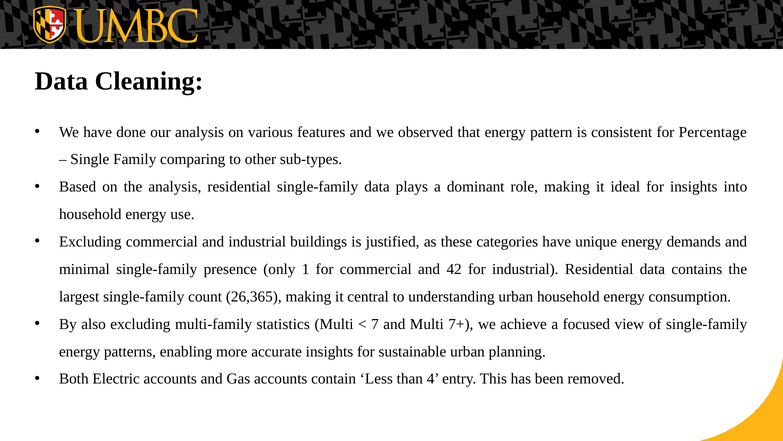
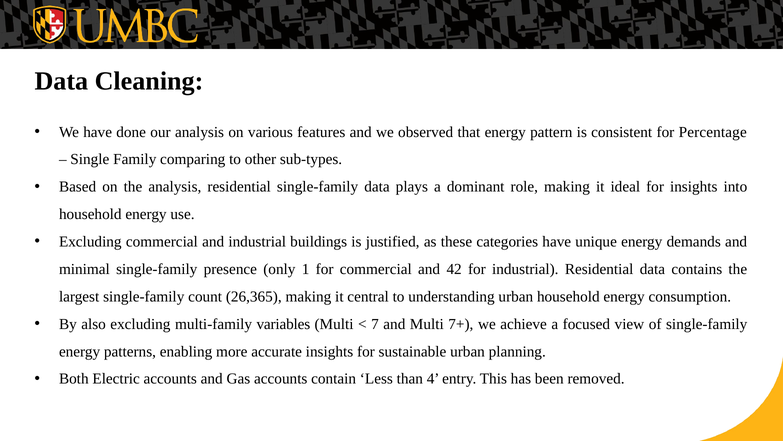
statistics: statistics -> variables (283, 324)
